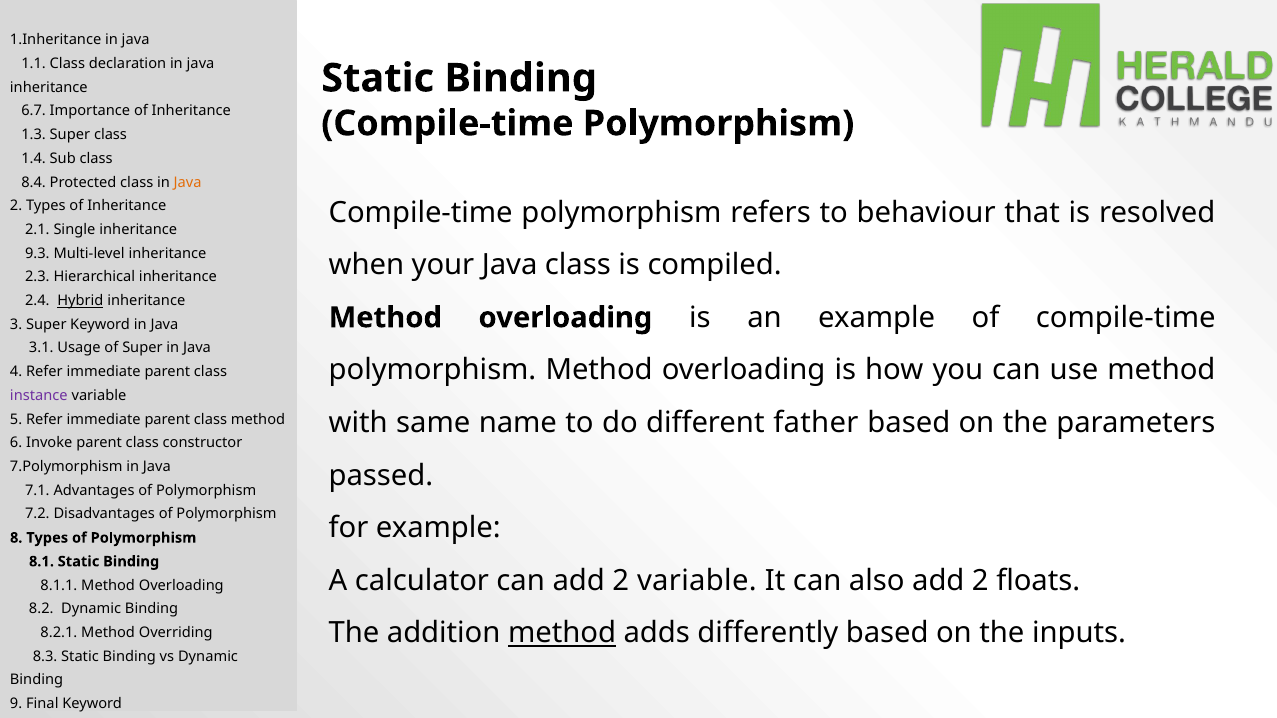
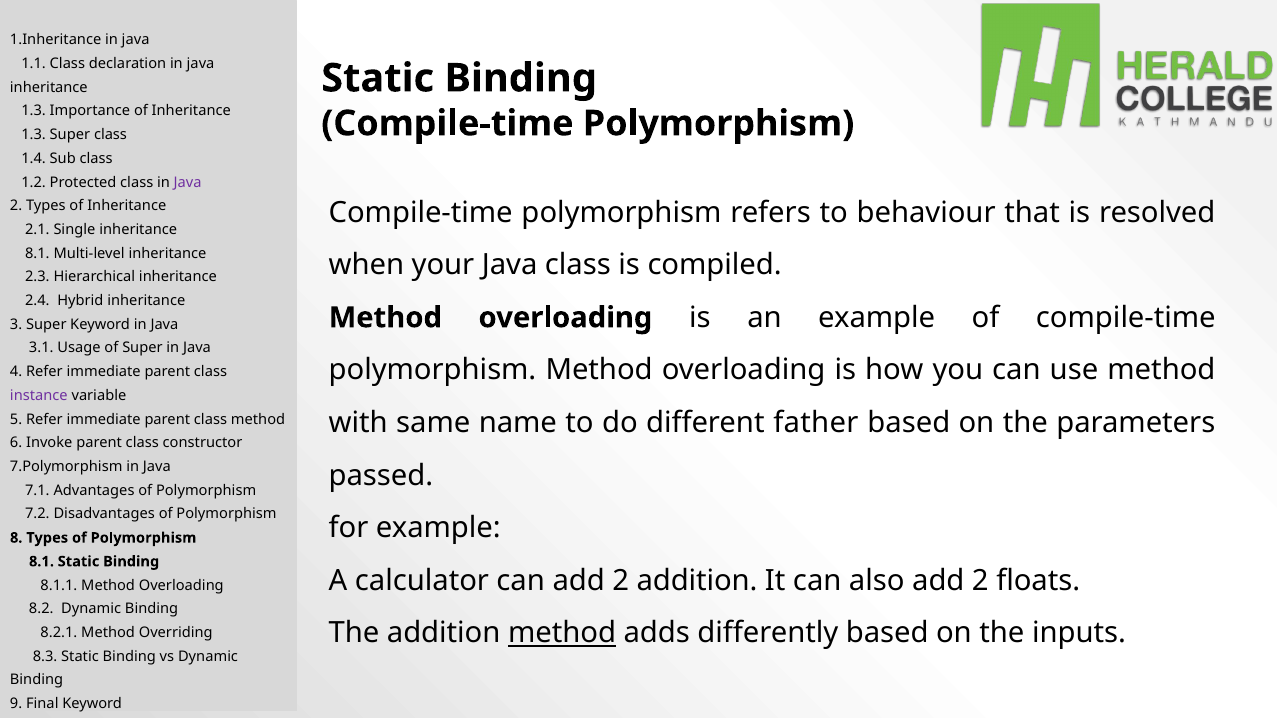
6.7: 6.7 -> 1.3 (34, 111)
8.4: 8.4 -> 1.2 (34, 182)
Java colour: orange -> purple (188, 182)
9.3: 9.3 -> 8.1 (37, 253)
Hybrid underline: present -> none (80, 301)
2 variable: variable -> addition (697, 581)
